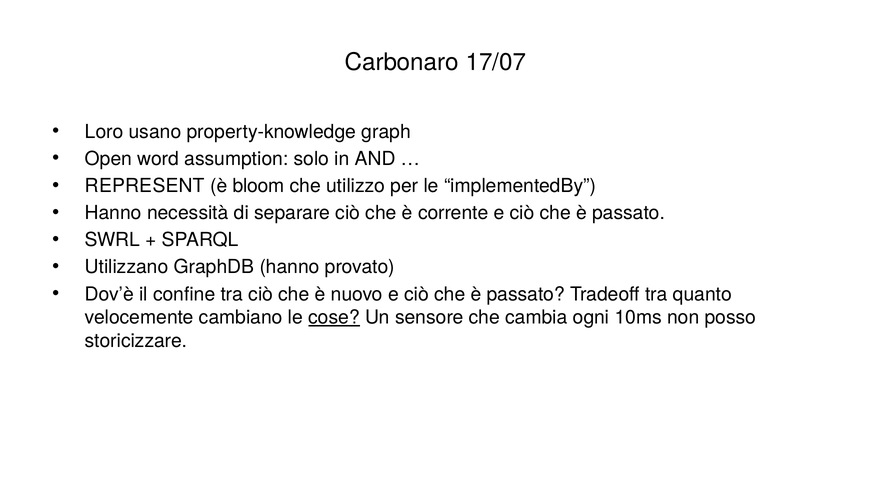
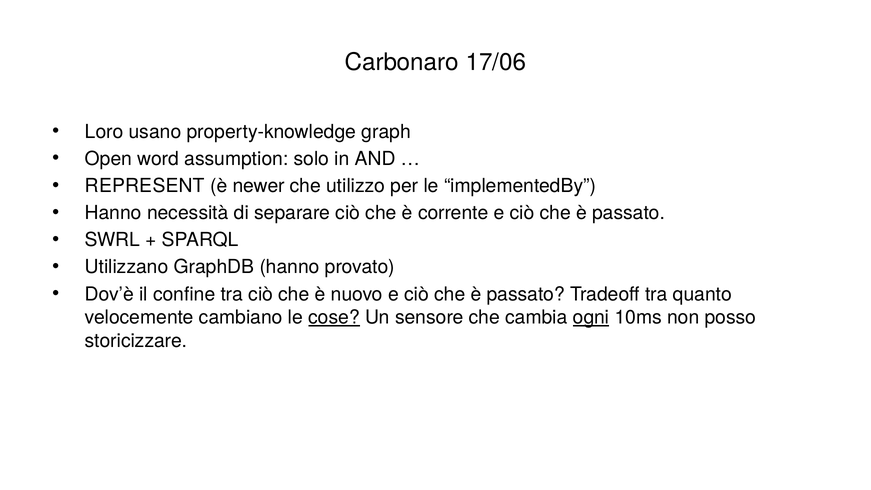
17/07: 17/07 -> 17/06 (496, 62)
bloom: bloom -> newer (259, 186)
ogni underline: none -> present (591, 317)
